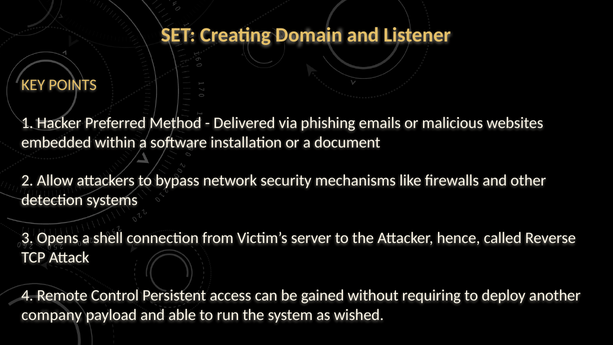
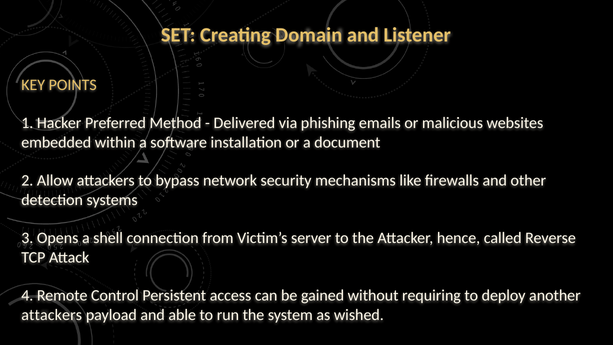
company: company -> attackers (52, 315)
